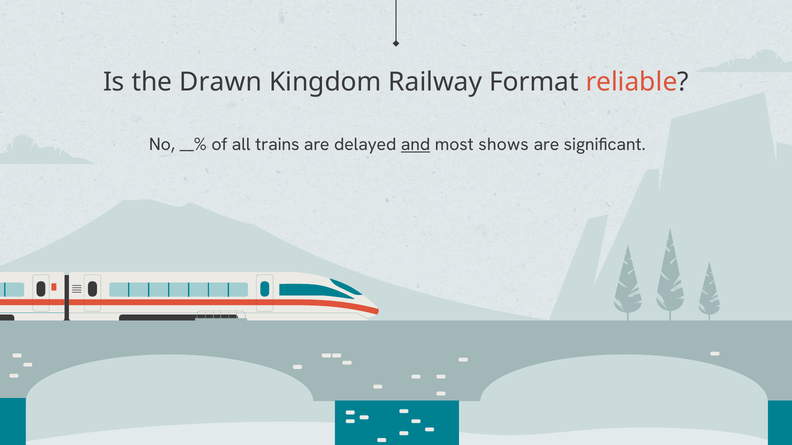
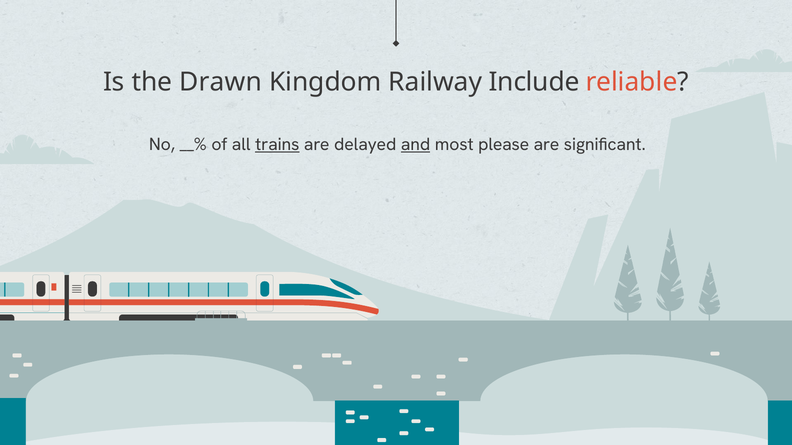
Format: Format -> Include (534, 82)
trains underline: none -> present (277, 145)
shows: shows -> please (504, 145)
